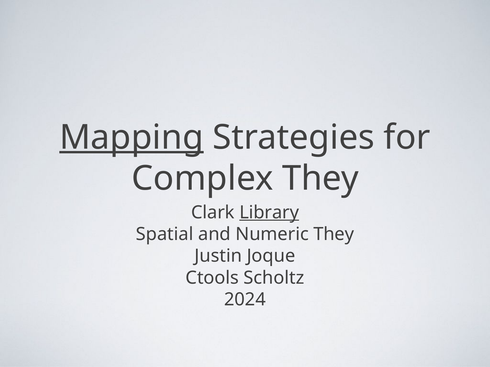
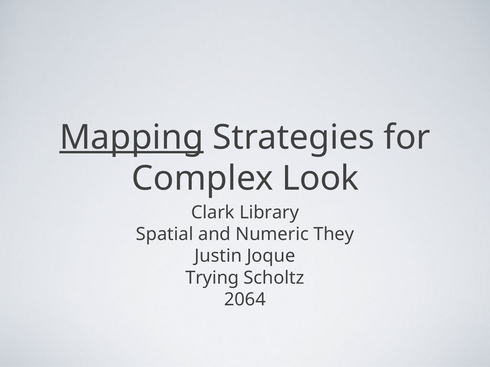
Complex They: They -> Look (321, 179)
Library underline: present -> none (269, 213)
Ctools: Ctools -> Trying (212, 278)
2024: 2024 -> 2064 (245, 300)
